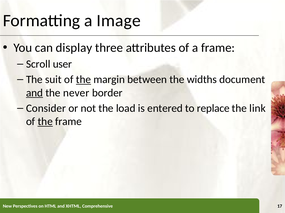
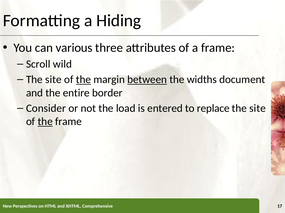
Image: Image -> Hiding (119, 21)
display: display -> various (74, 48)
user: user -> wild (62, 64)
suit: suit -> site (53, 80)
between underline: none -> present (147, 80)
and underline: present -> none (34, 93)
never: never -> entire (76, 93)
link: link -> site (258, 109)
